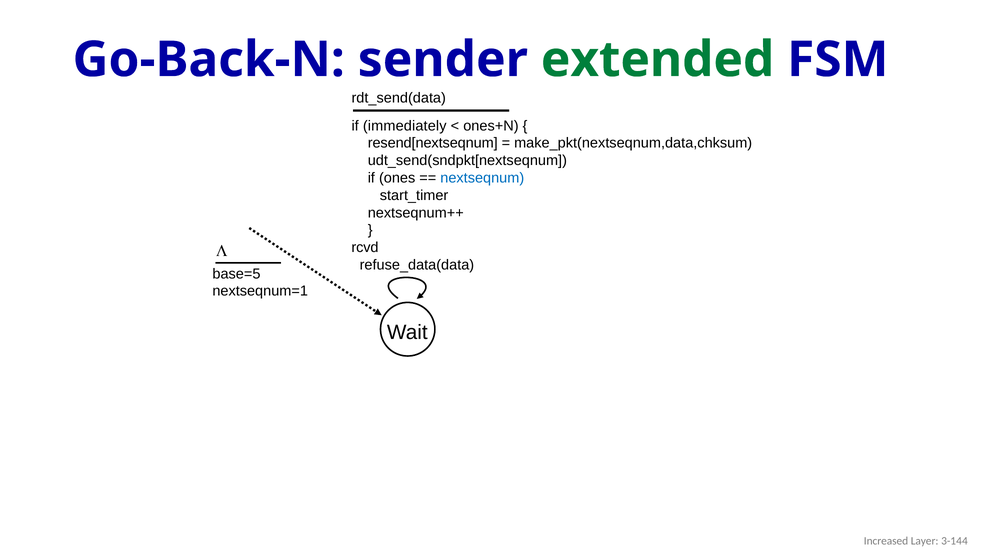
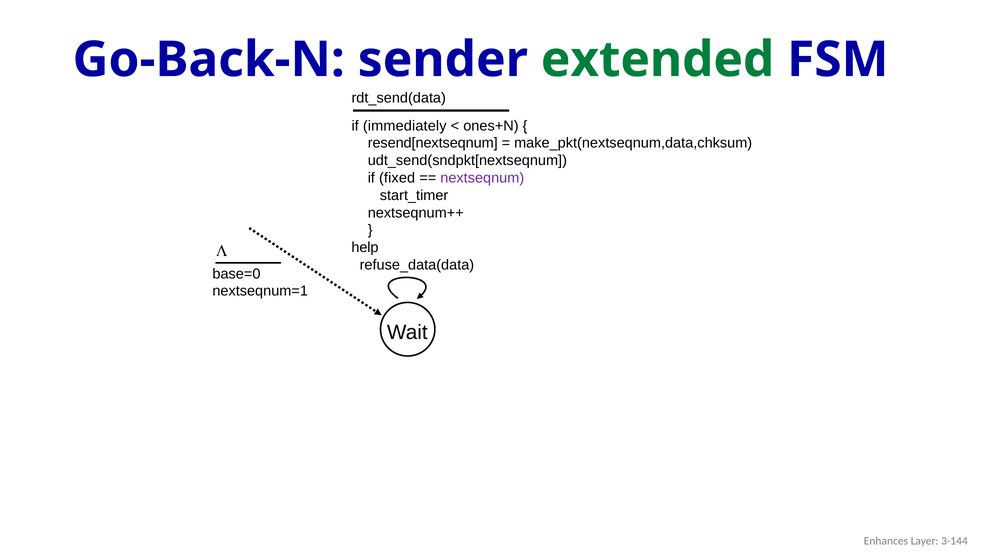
ones: ones -> fixed (397, 178)
nextseqnum colour: blue -> purple (482, 178)
rcvd: rcvd -> help (365, 248)
base=5: base=5 -> base=0 (236, 274)
Increased: Increased -> Enhances (886, 541)
